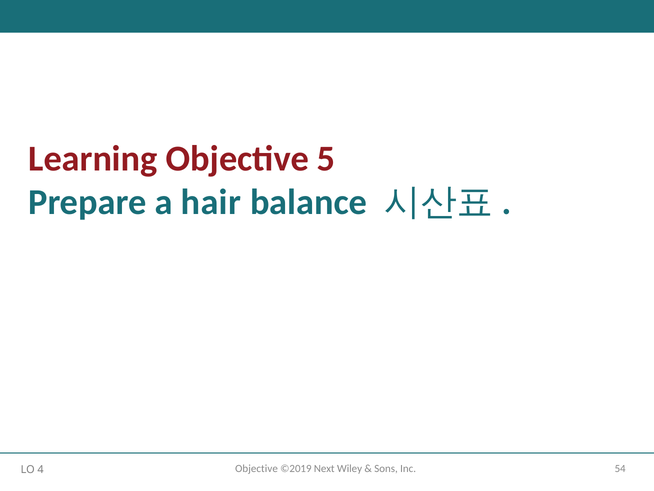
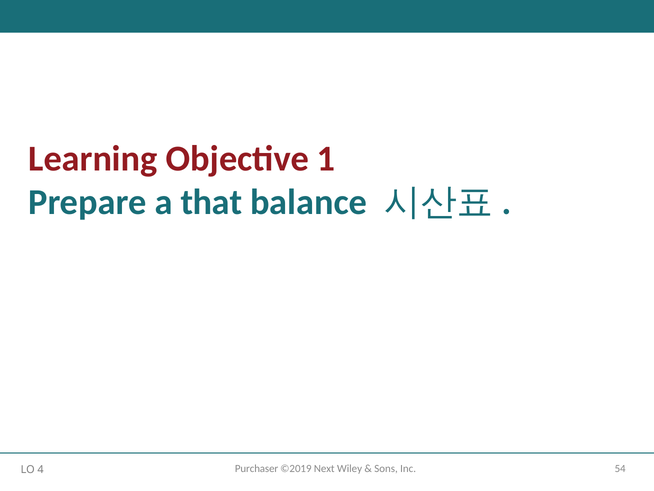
5: 5 -> 1 (326, 158)
hair: hair -> that (211, 202)
Objective: Objective -> Purchaser (257, 468)
